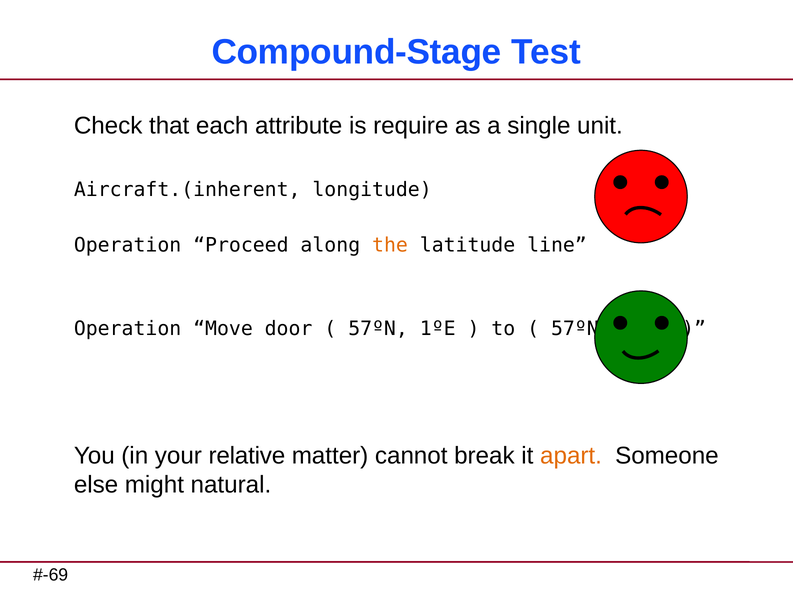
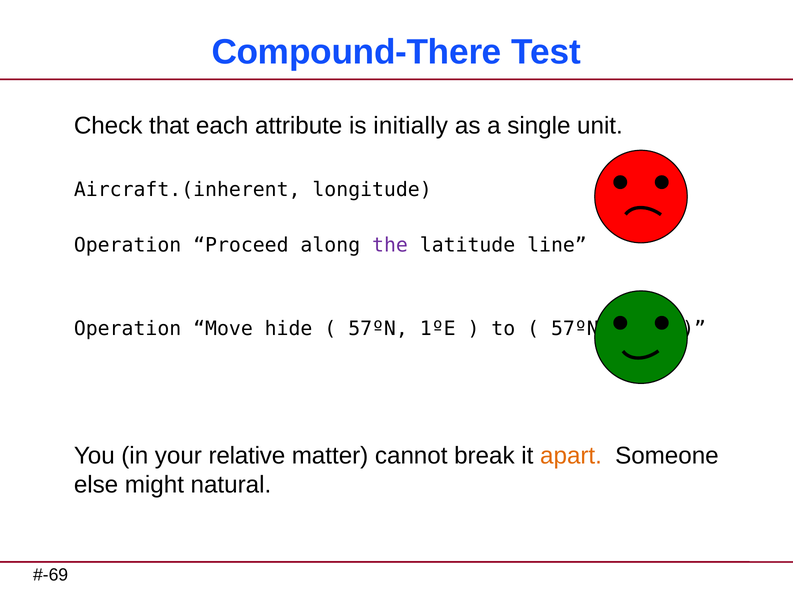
Compound-Stage: Compound-Stage -> Compound-There (357, 52)
require: require -> initially (411, 126)
the colour: orange -> purple (390, 245)
door: door -> hide (289, 329)
